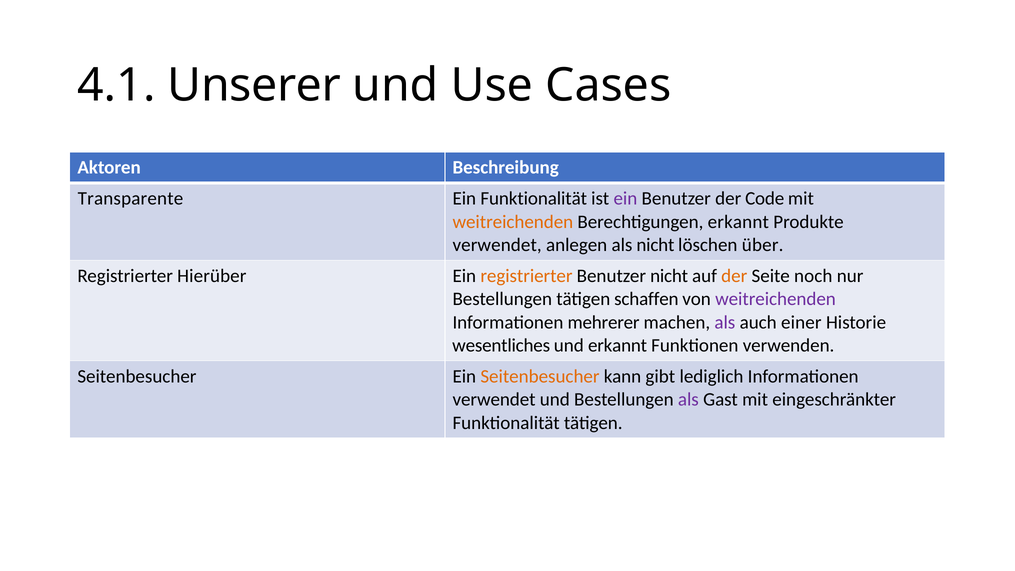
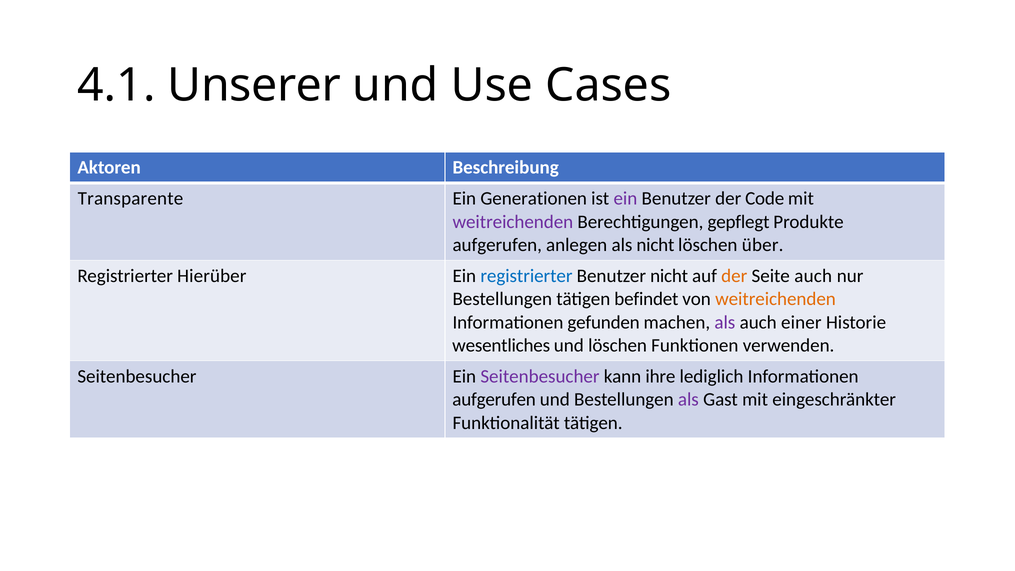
Ein Funktionalität: Funktionalität -> Generationen (534, 199)
weitreichenden colour: orange -> purple (513, 222)
Berechtigungen erkannt: erkannt -> gepflegt (739, 222)
verwendet: verwendet -> aufgerufen (497, 245)
registrierter colour: orange -> blue (526, 276)
Seite noch: noch -> auch (813, 276)
schaffen: schaffen -> befindet (646, 299)
weitreichenden colour: purple -> orange (775, 299)
mehrerer: mehrerer -> gefunden (604, 322)
und erkannt: erkannt -> löschen (618, 346)
Seitenbesucher colour: orange -> purple (540, 376)
gibt: gibt -> ihre (660, 376)
verwendet: verwendet -> aufgerufen (494, 400)
